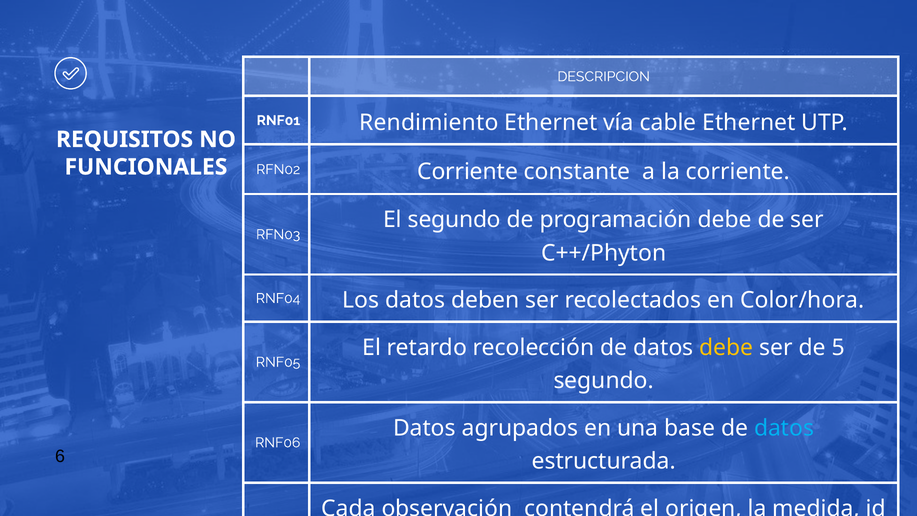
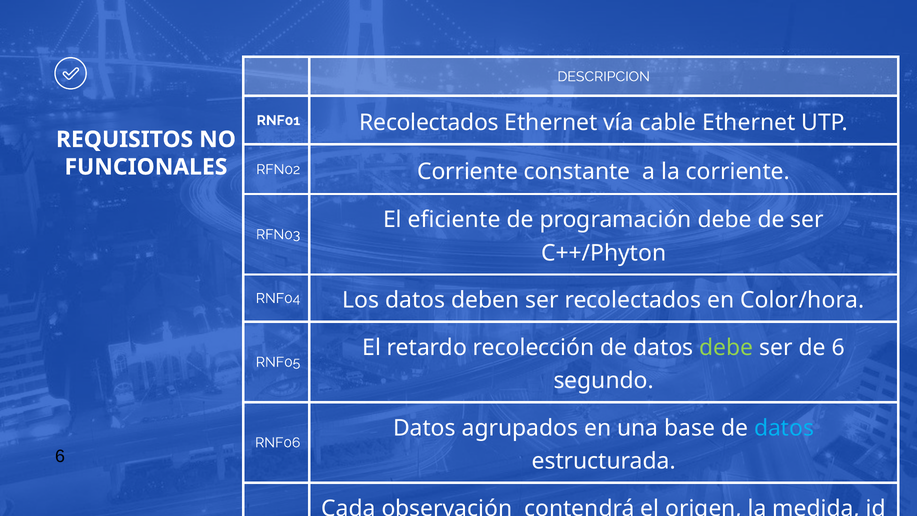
RNF01 Rendimiento: Rendimiento -> Recolectados (429, 123)
El segundo: segundo -> eficiente (454, 220)
debe colour: yellow -> light green (726, 347)
de 5: 5 -> 6 (838, 347)
